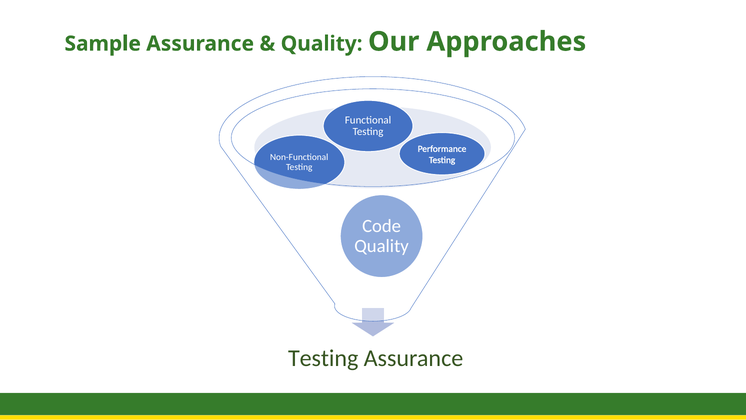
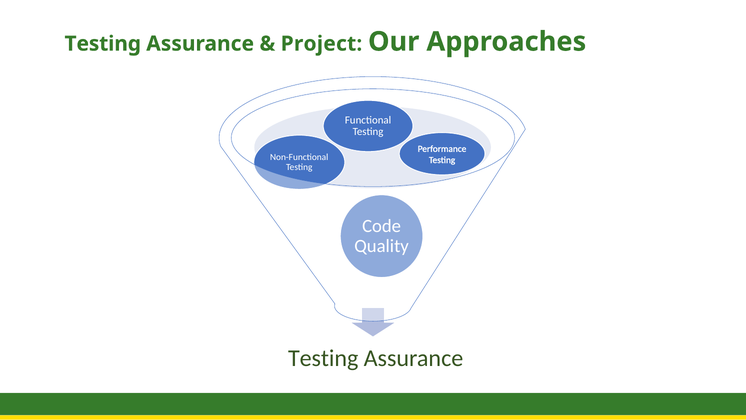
Sample: Sample -> Testing (103, 44)
Quality: Quality -> Project (321, 44)
